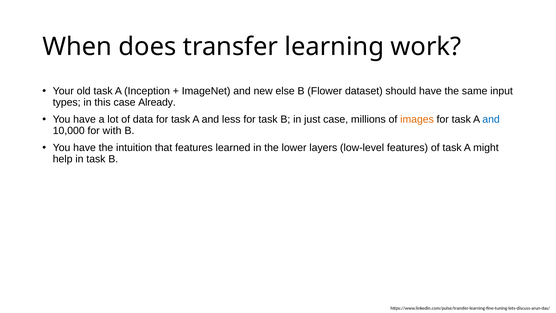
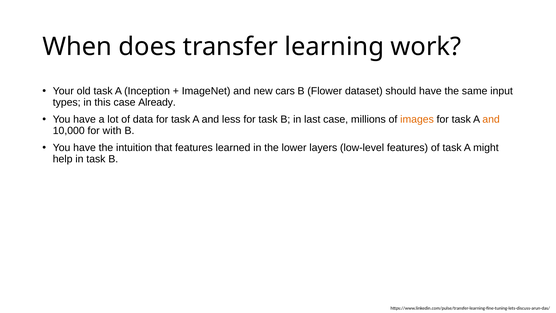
else: else -> cars (285, 91)
just: just -> last (312, 119)
and colour: blue -> orange (491, 119)
